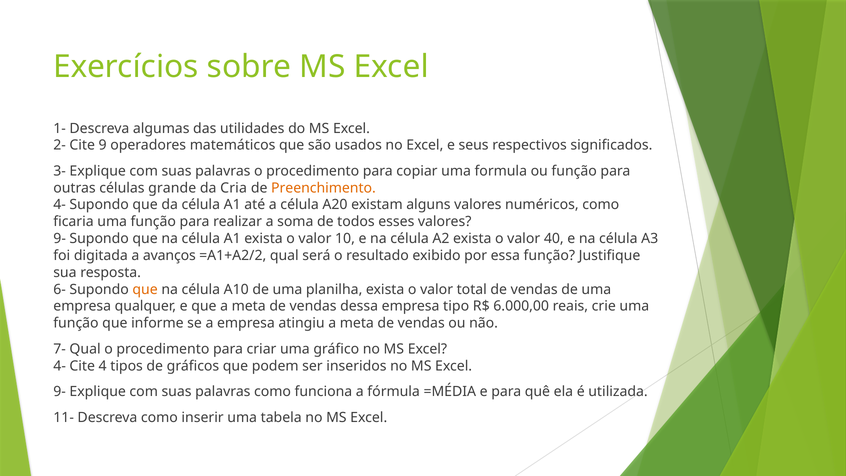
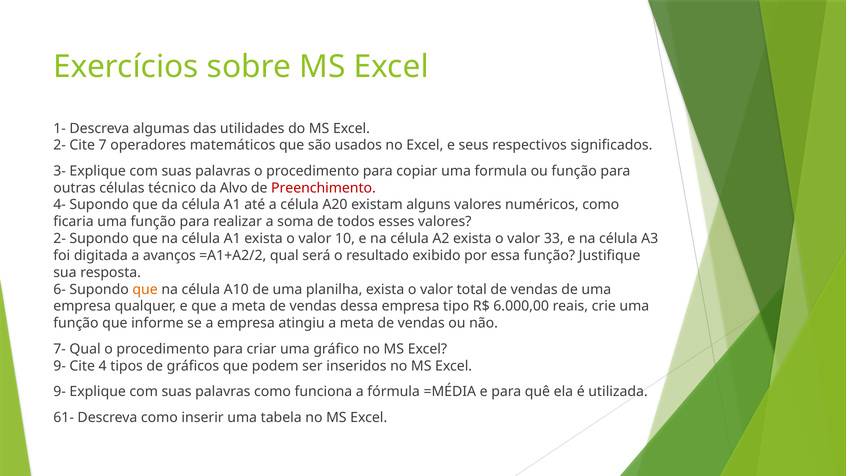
9: 9 -> 7 (103, 145)
grande: grande -> técnico (172, 188)
Cria: Cria -> Alvo (234, 188)
Preenchimento colour: orange -> red (323, 188)
9-: 9- -> 2- (60, 239)
40: 40 -> 33 (554, 239)
4-: 4- -> 9- (60, 366)
11-: 11- -> 61- (64, 417)
